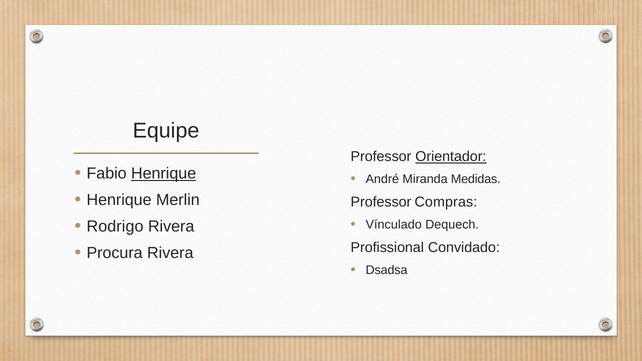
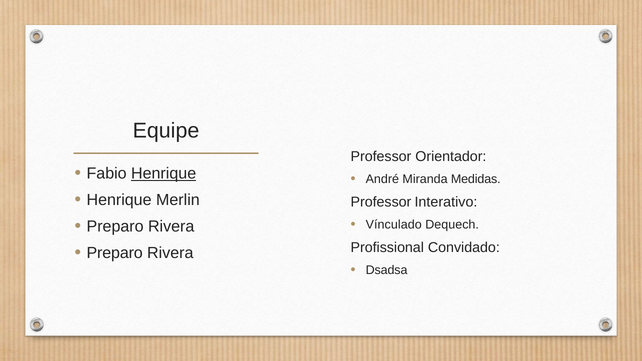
Orientador underline: present -> none (451, 157)
Compras: Compras -> Interativo (446, 202)
Rodrigo: Rodrigo -> Preparo (115, 227)
Procura: Procura -> Preparo (115, 253)
